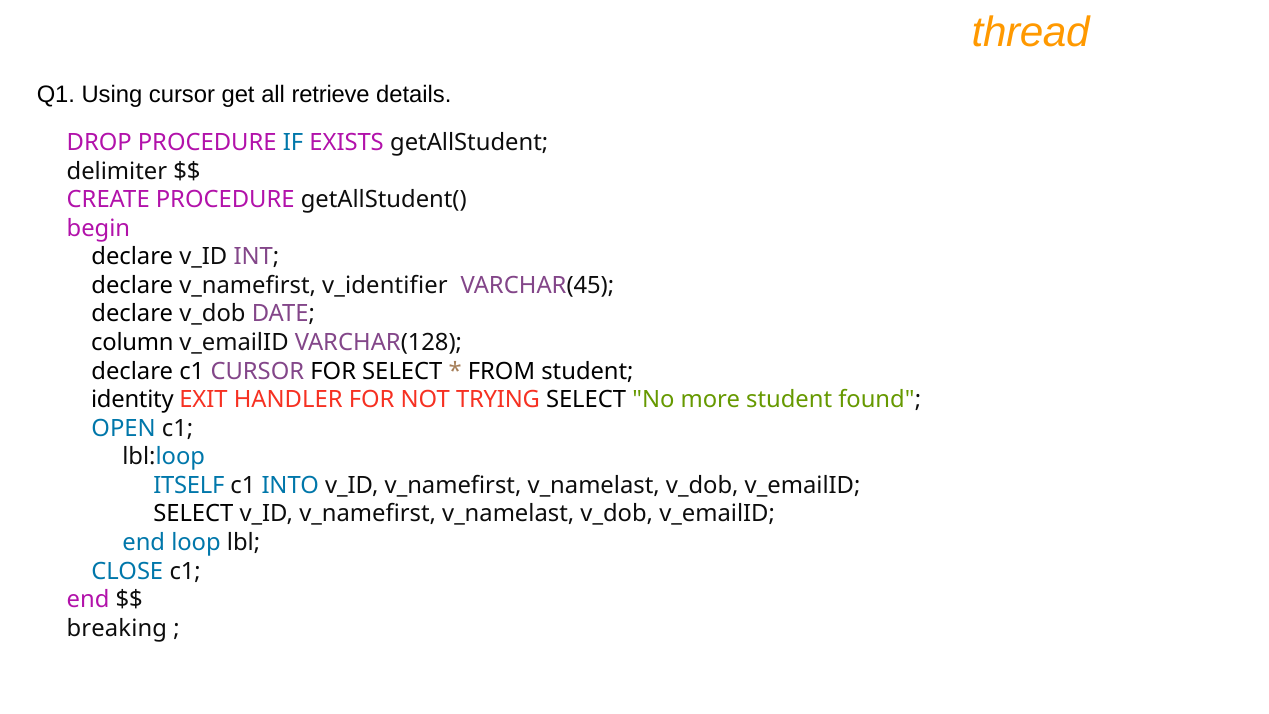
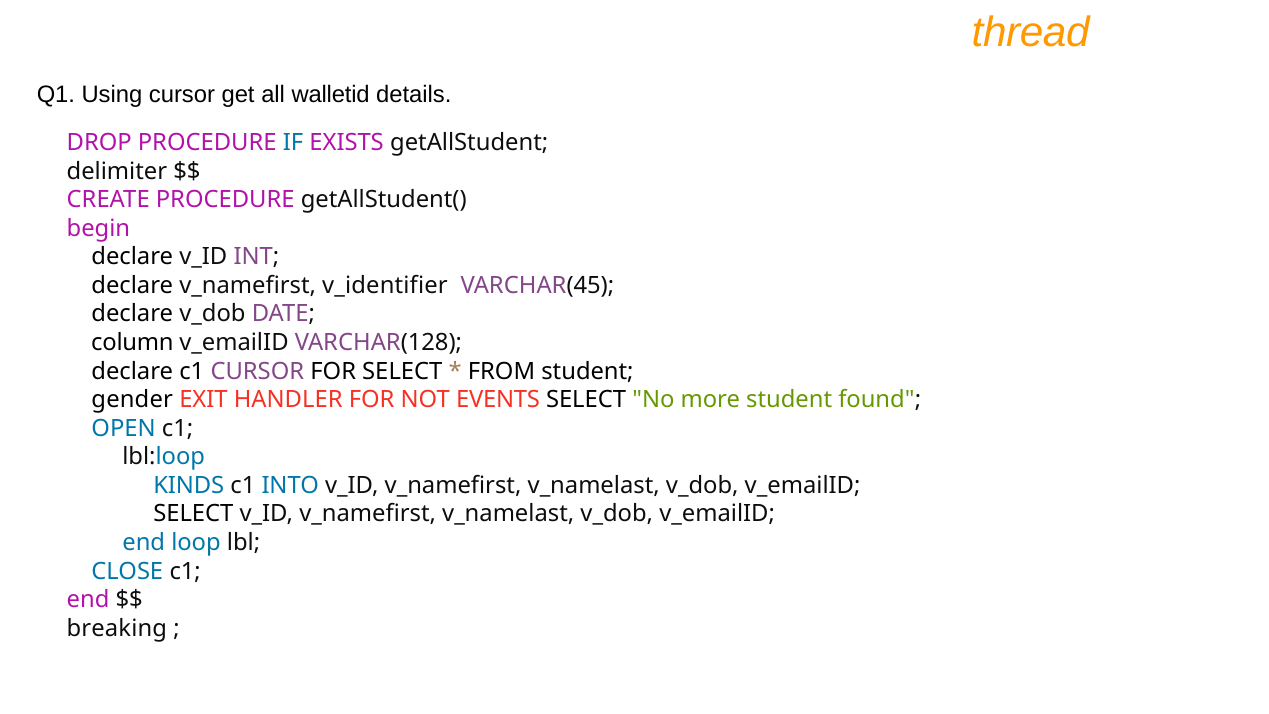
retrieve: retrieve -> walletid (331, 95)
identity: identity -> gender (132, 400)
TRYING: TRYING -> EVENTS (498, 400)
ITSELF: ITSELF -> KINDS (189, 485)
